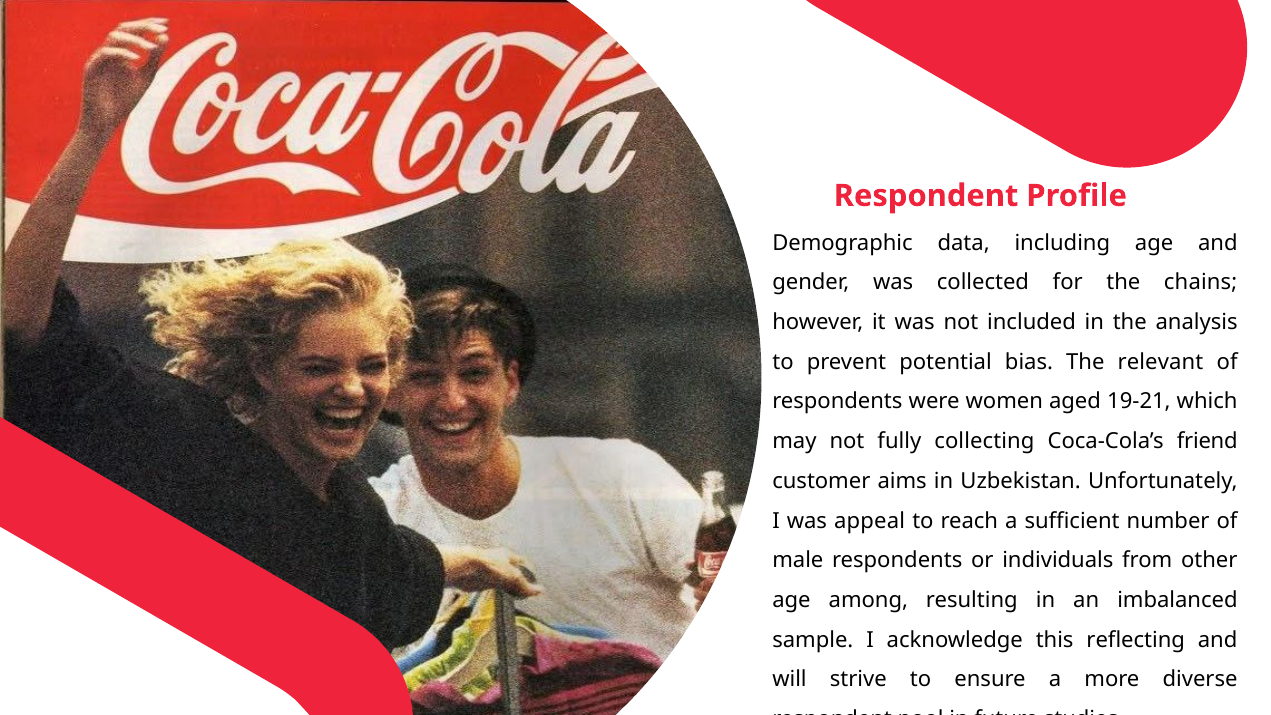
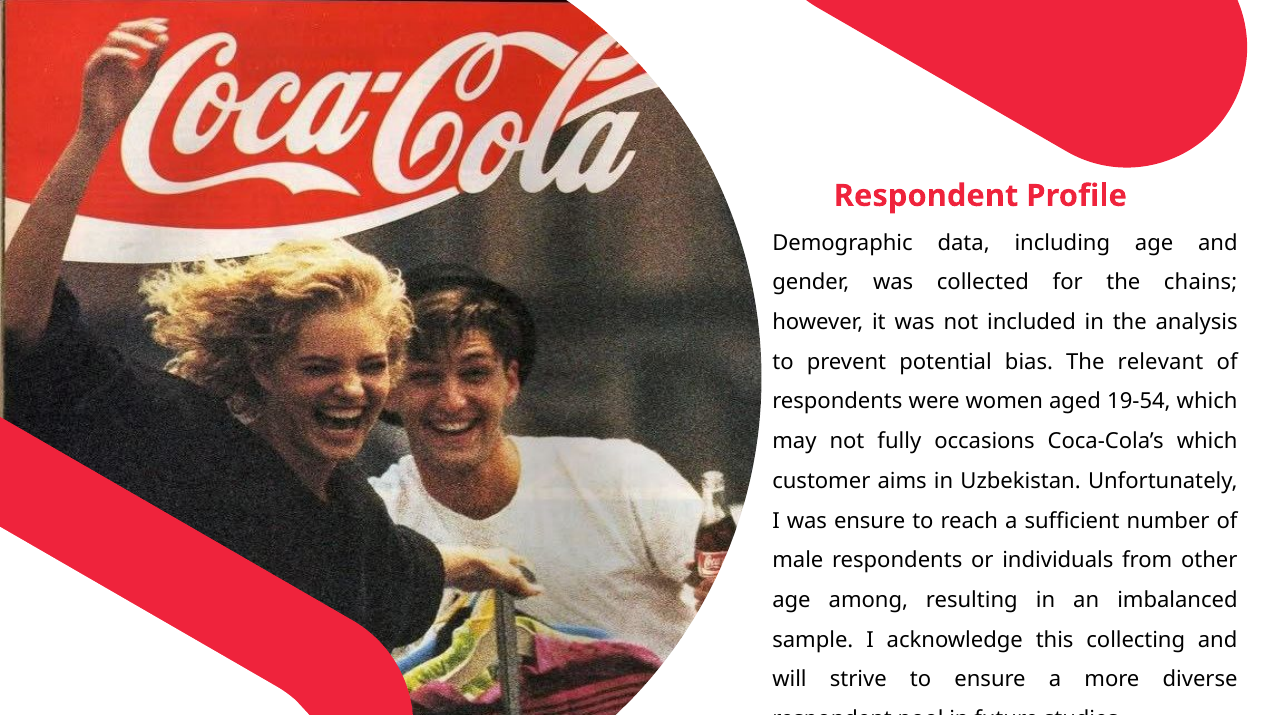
19-21: 19-21 -> 19-54 (1139, 402)
collecting: collecting -> occasions (985, 441)
Coca-Cola’s friend: friend -> which (1207, 441)
was appeal: appeal -> ensure (870, 521)
reflecting: reflecting -> collecting (1136, 640)
